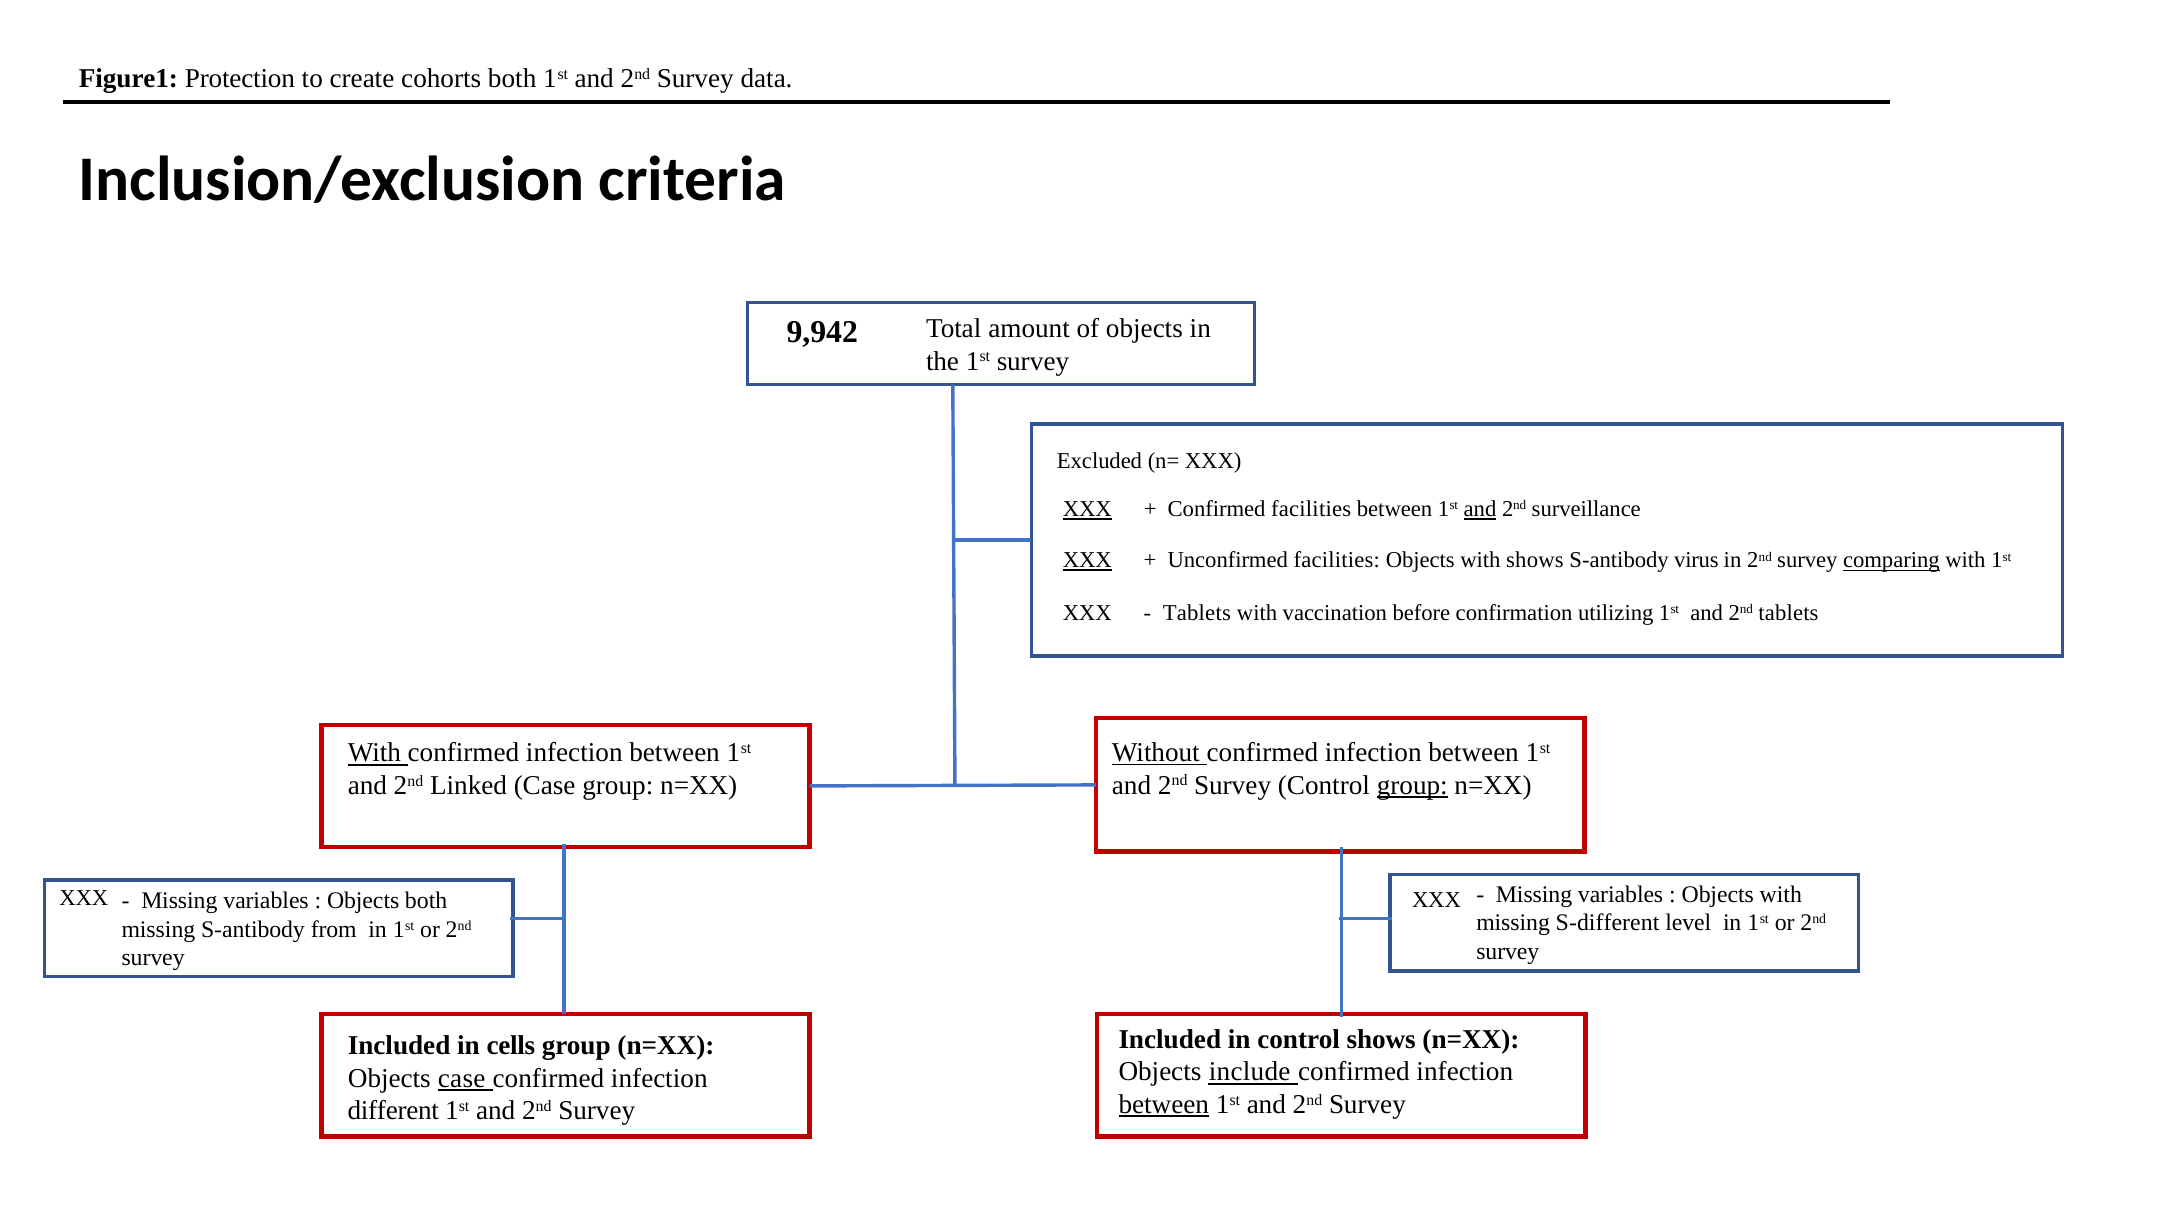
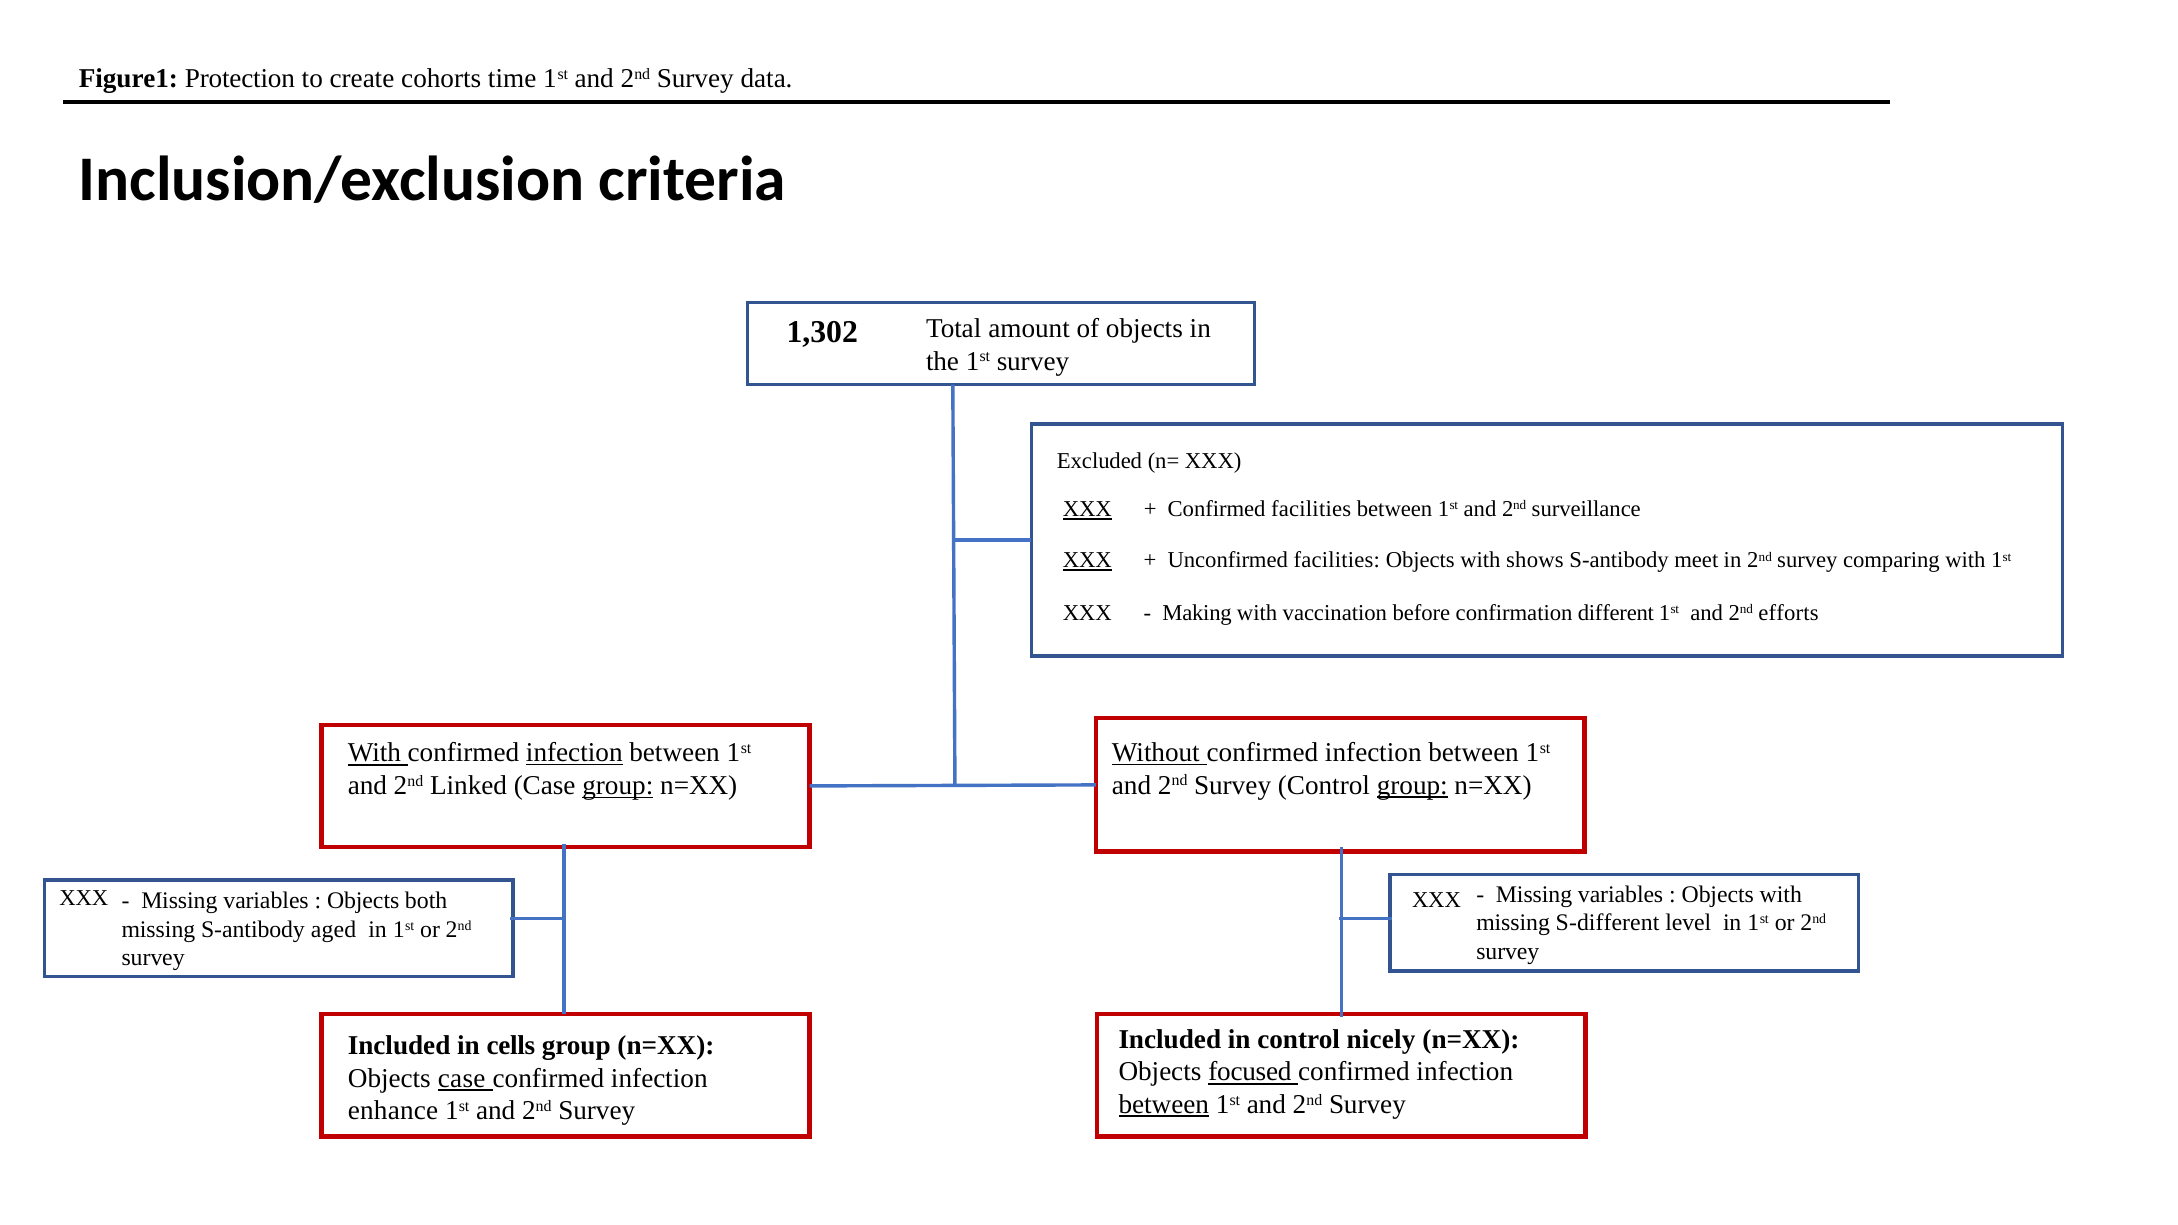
cohorts both: both -> time (512, 79)
9,942: 9,942 -> 1,302 (822, 332)
and underline: present -> none (1480, 509)
virus: virus -> meet (1696, 560)
comparing underline: present -> none (1891, 560)
Tablets: Tablets -> Making (1197, 613)
utilizing: utilizing -> different (1616, 613)
2nd tablets: tablets -> efforts (1789, 613)
infection underline: none -> present (574, 753)
group underline: none -> present (618, 786)
from: from -> aged (334, 929)
control shows: shows -> nicely (1381, 1039)
include: include -> focused (1250, 1072)
different: different -> enhance (393, 1111)
